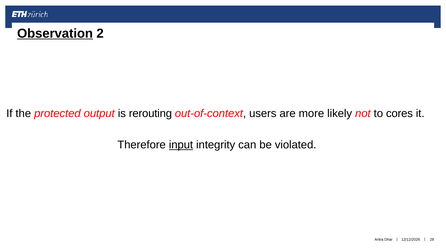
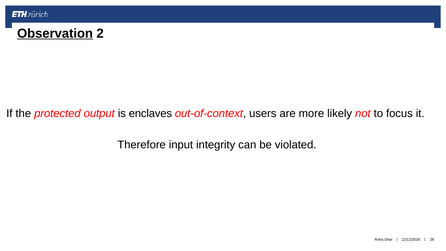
rerouting: rerouting -> enclaves (150, 113)
cores: cores -> focus (399, 113)
input underline: present -> none (181, 145)
